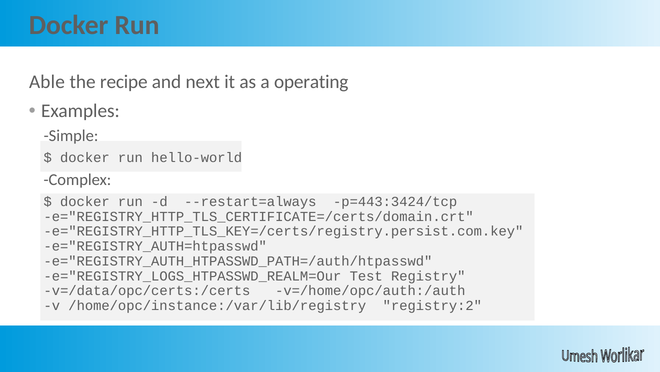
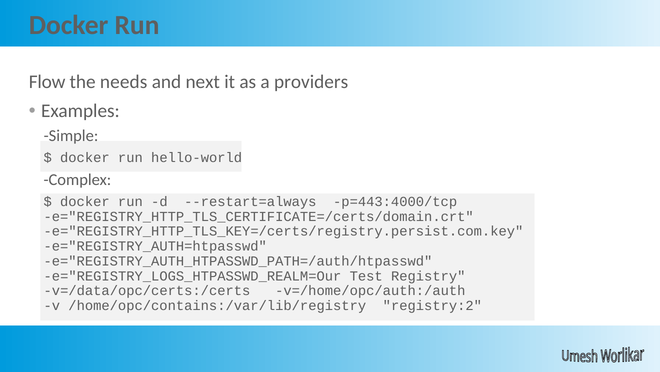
Able: Able -> Flow (47, 82)
recipe: recipe -> needs (124, 82)
operating: operating -> providers (311, 82)
p=443:3424/tcp: p=443:3424/tcp -> p=443:4000/tcp (395, 201)
/home/opc/instance:/var/lib/registry: /home/opc/instance:/var/lib/registry -> /home/opc/contains:/var/lib/registry (217, 305)
